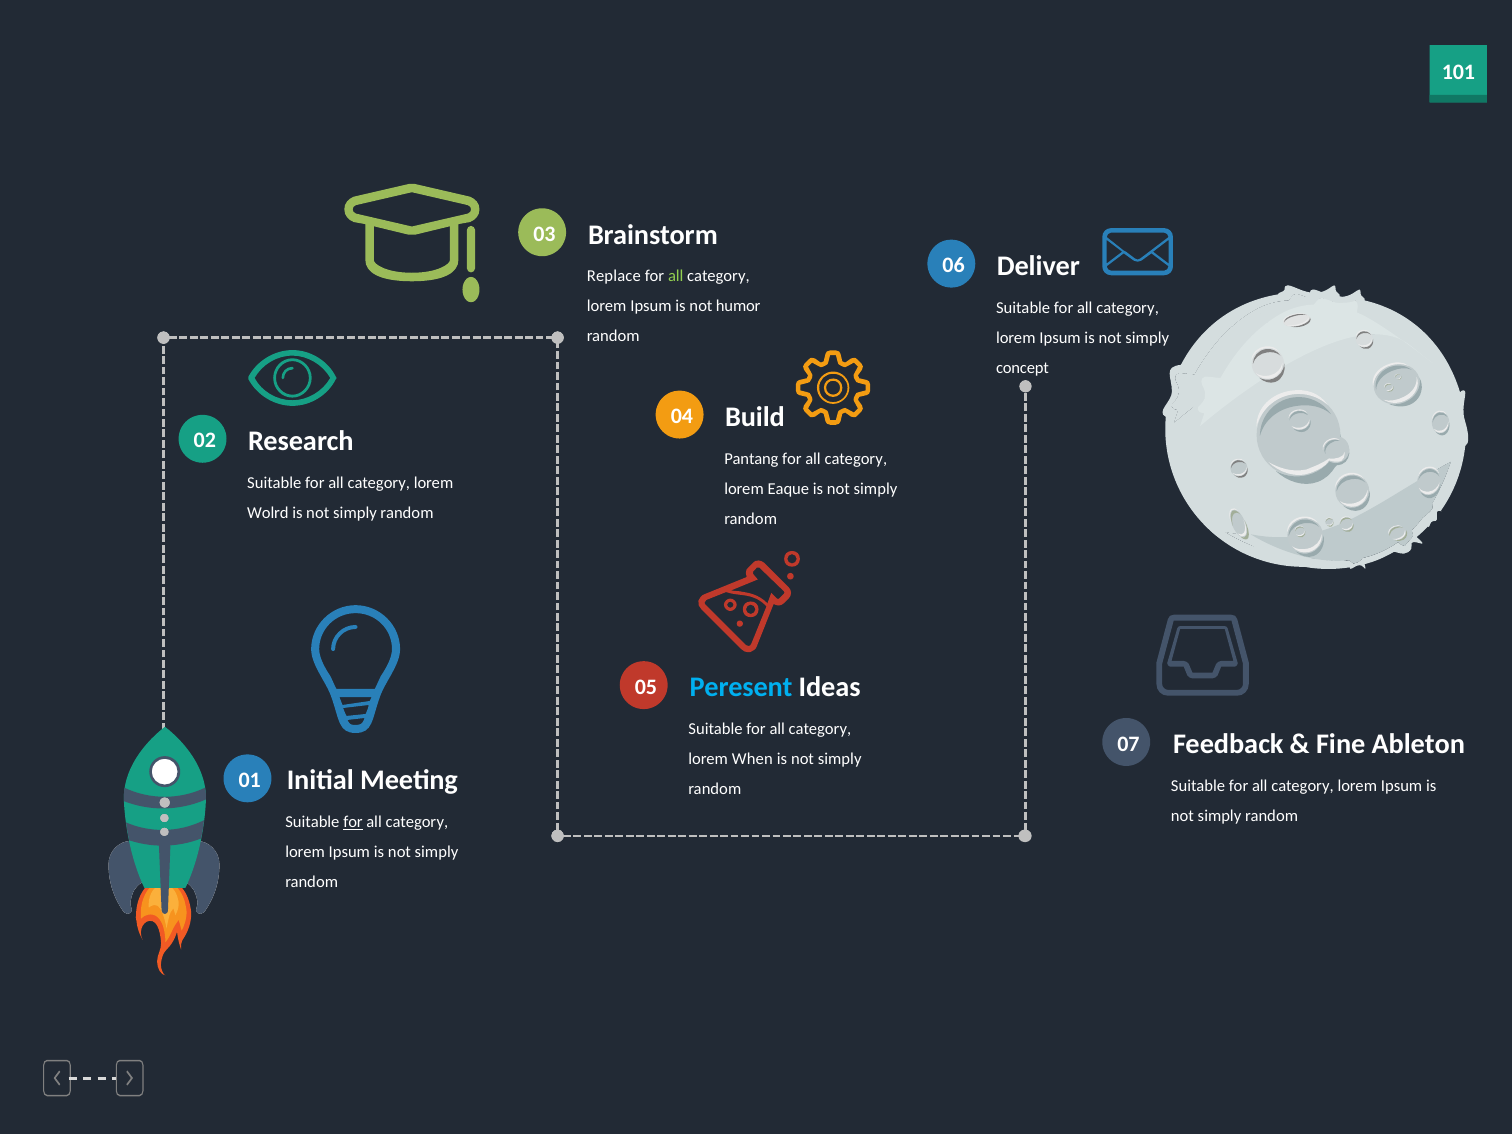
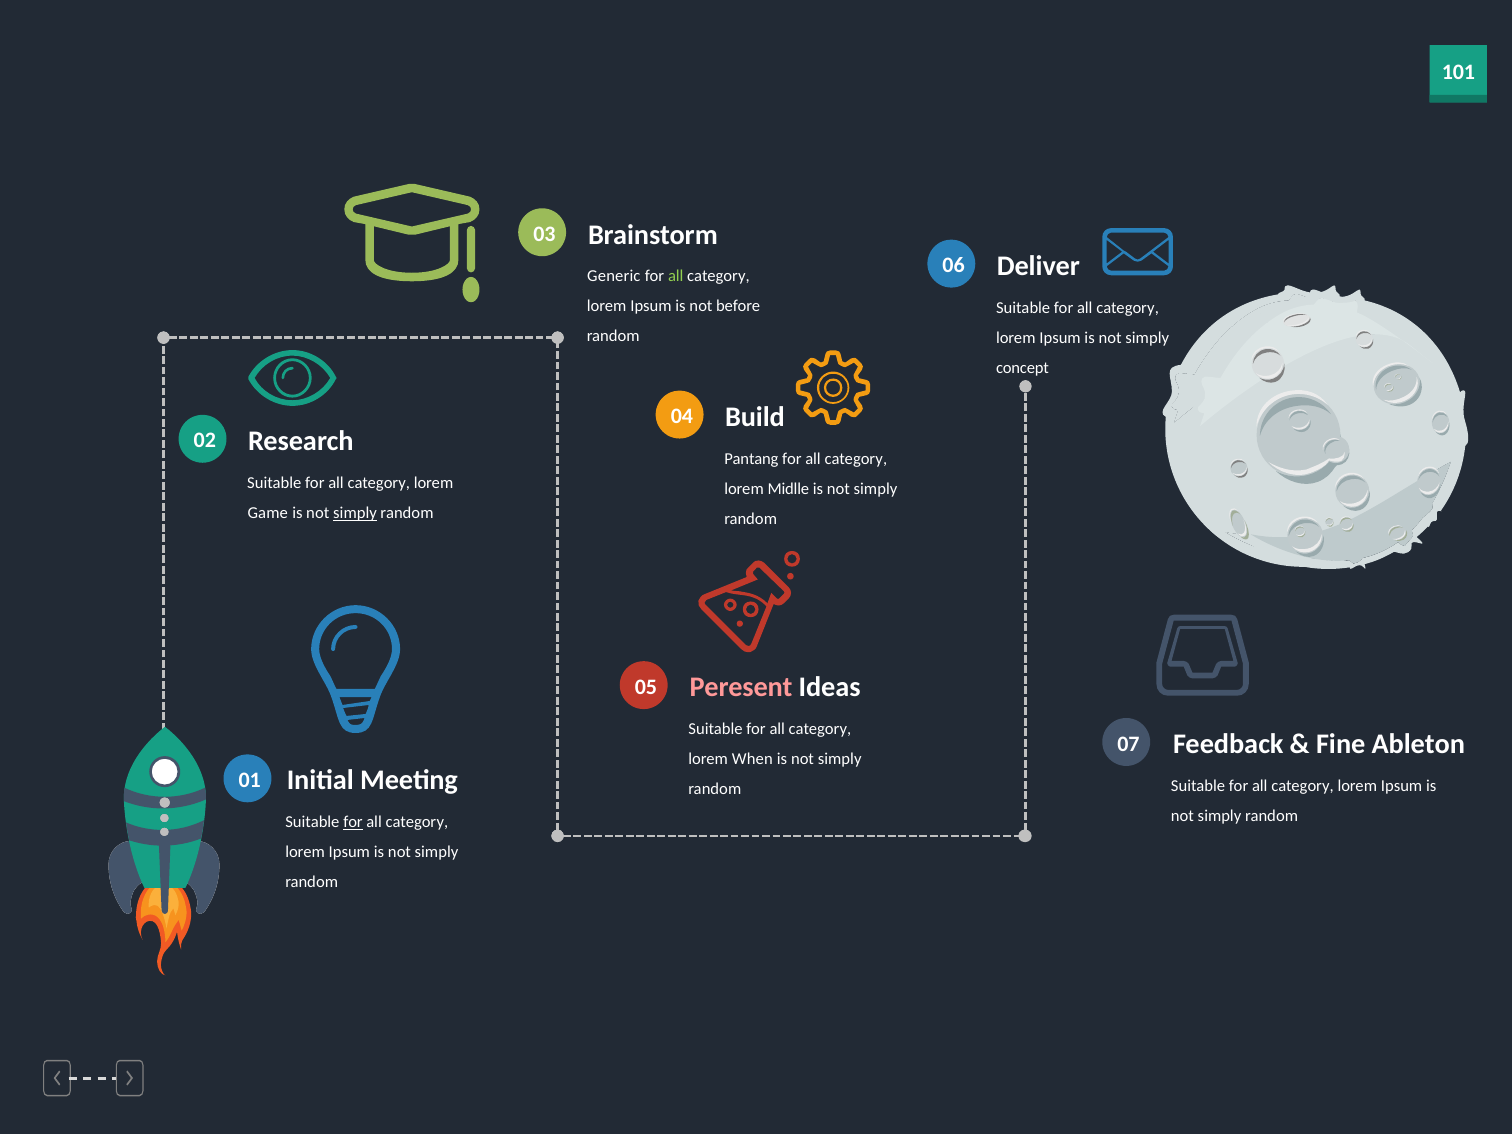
Replace: Replace -> Generic (614, 276)
humor: humor -> before (738, 306)
Eaque: Eaque -> Midlle (788, 489)
Wolrd: Wolrd -> Game (268, 513)
simply underline: none -> present (355, 513)
Peresent colour: light blue -> pink (741, 688)
